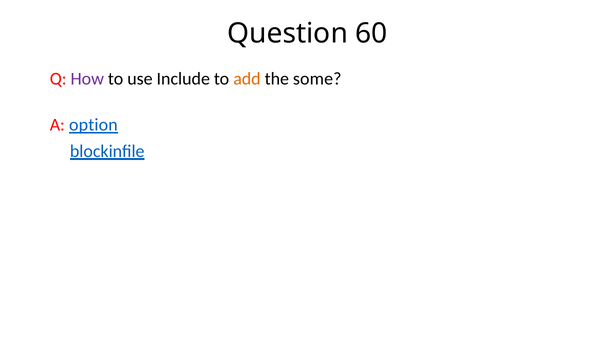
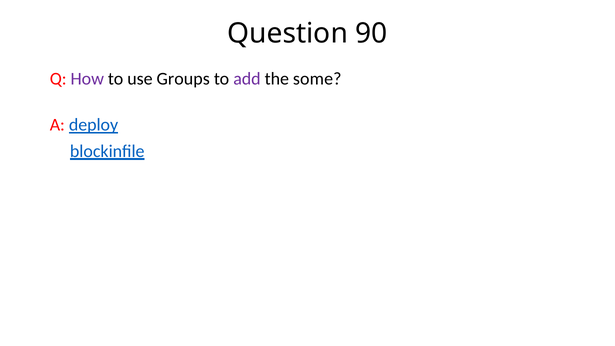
60: 60 -> 90 (371, 33)
Include: Include -> Groups (183, 79)
add colour: orange -> purple (247, 79)
option: option -> deploy (94, 125)
